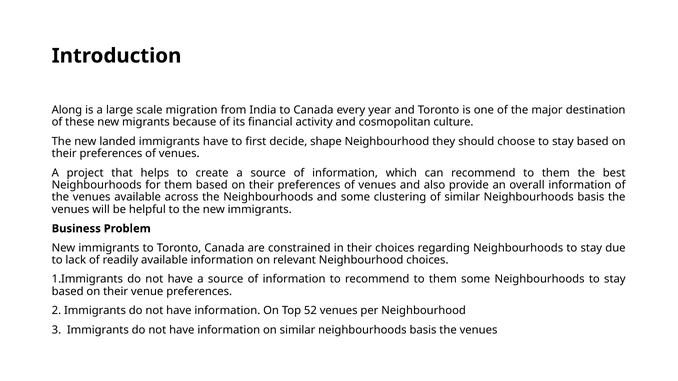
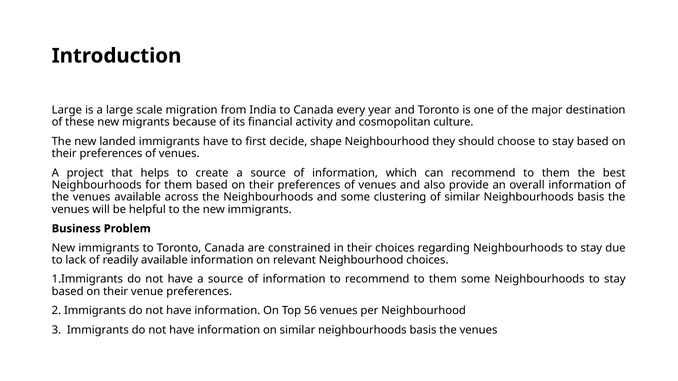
Along: Along -> Large (67, 110)
52: 52 -> 56 (310, 311)
